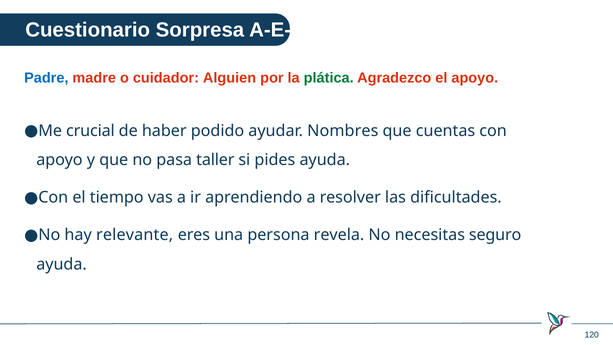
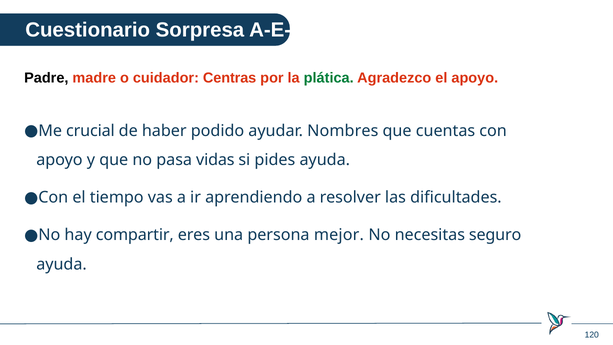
Padre colour: blue -> black (46, 78)
Alguien: Alguien -> Centras (230, 78)
taller: taller -> vidas (215, 160)
relevante: relevante -> compartir (135, 235)
revela: revela -> mejor (339, 235)
